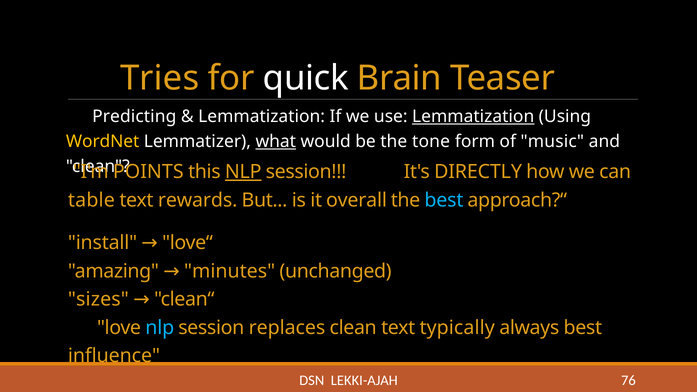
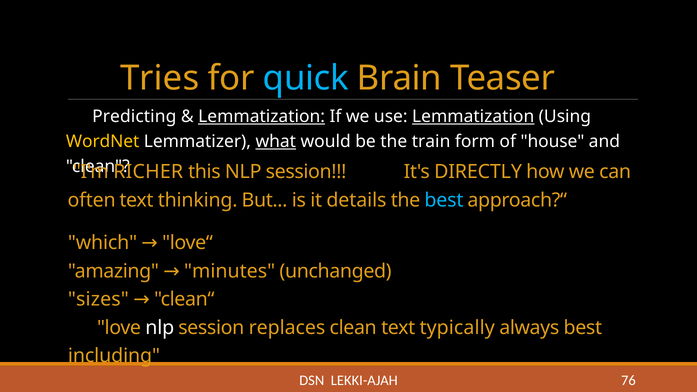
quick colour: white -> light blue (306, 78)
Lemmatization underline: none -> present (262, 116)
tone: tone -> train (431, 141)
music: music -> house (552, 141)
POINTS: POINTS -> RICHER (148, 172)
NLP underline: present -> none (243, 172)
table: table -> often (92, 200)
rewards: rewards -> thinking (198, 200)
overall: overall -> details (356, 200)
install: install -> which (103, 243)
nlp colour: light blue -> white (160, 328)
influence: influence -> including (114, 356)
